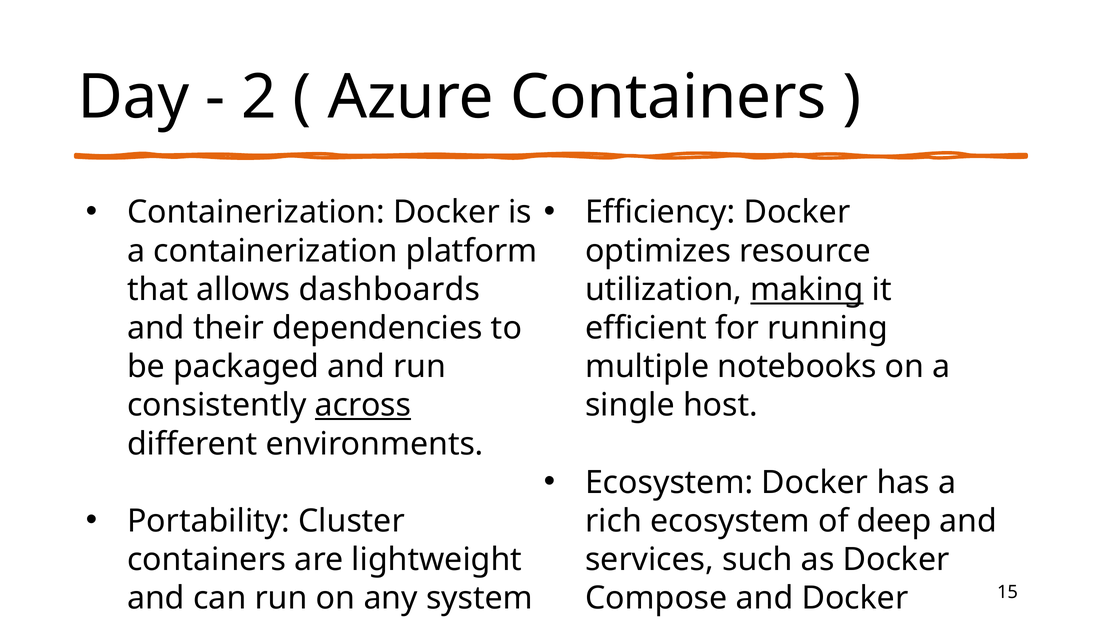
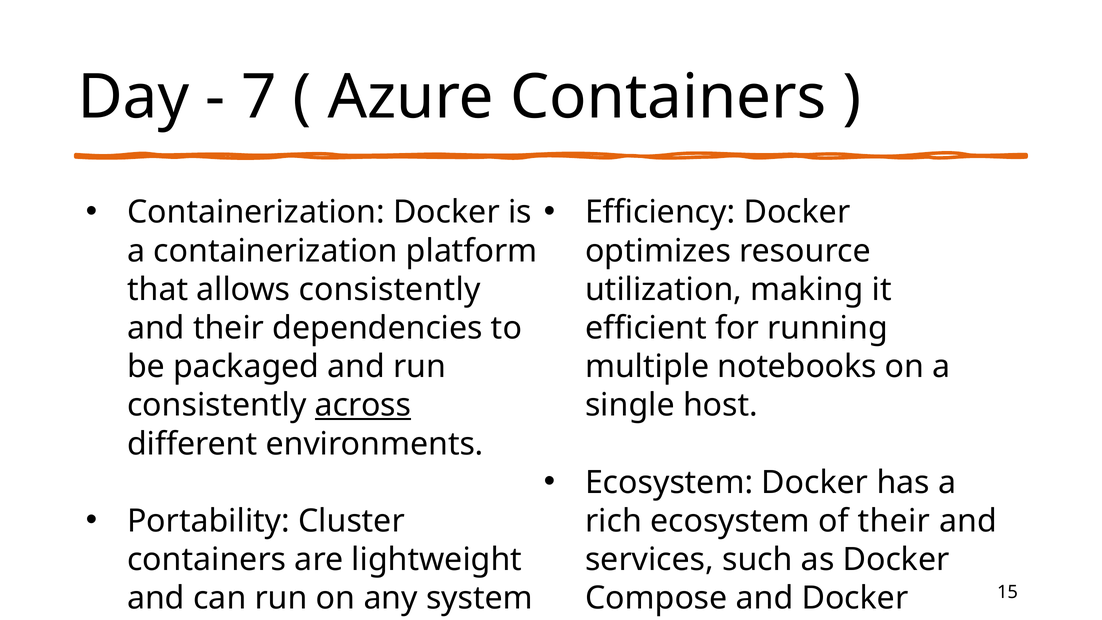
2: 2 -> 7 (259, 97)
allows dashboards: dashboards -> consistently (390, 289)
making underline: present -> none (807, 289)
of deep: deep -> their (894, 521)
